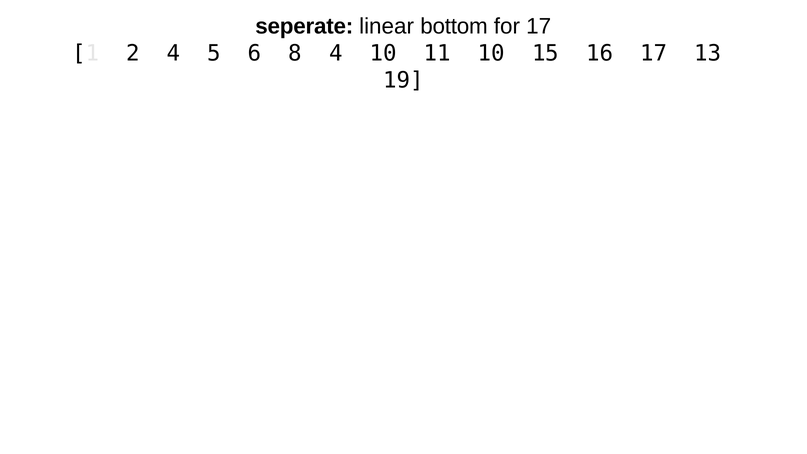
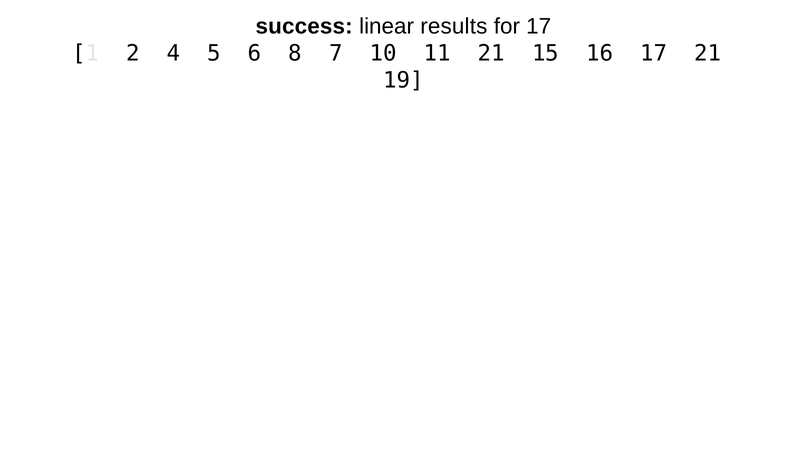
seperate: seperate -> success (304, 27)
bottom: bottom -> results (454, 27)
8 4: 4 -> 7 (336, 53)
11 10: 10 -> 21 (491, 53)
17 13: 13 -> 21 (708, 53)
